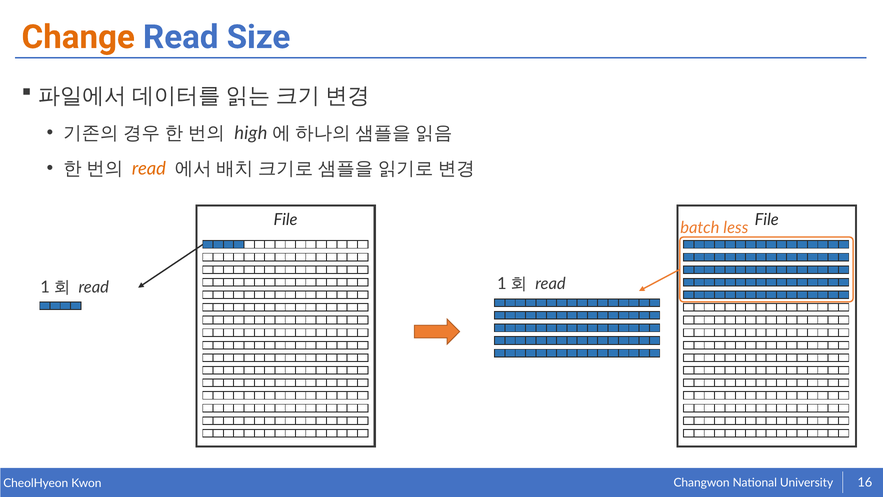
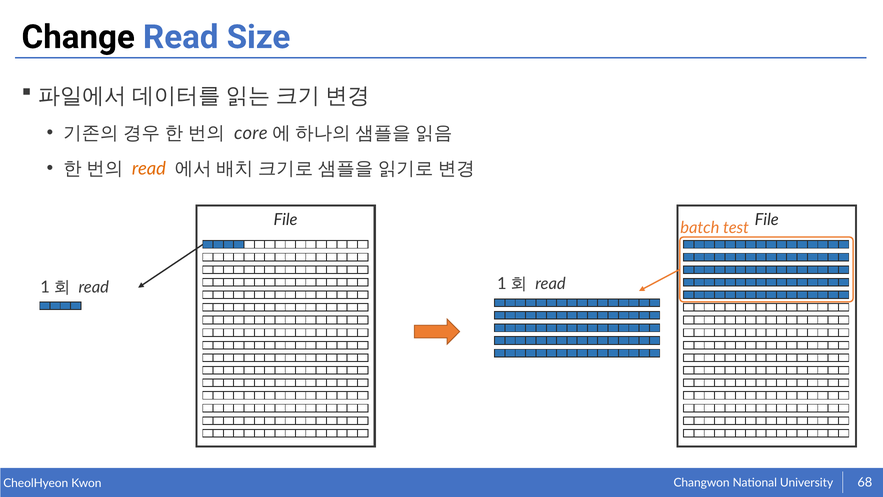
Change colour: orange -> black (78, 37)
high: high -> core (251, 133)
less: less -> test (736, 227)
16: 16 -> 68 (865, 482)
